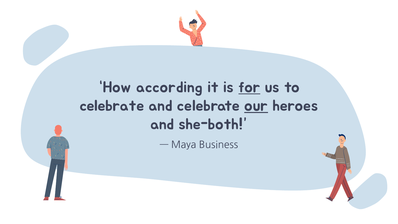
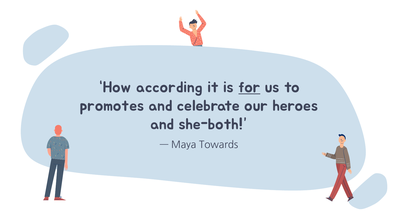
celebrate: celebrate -> promotes (112, 106)
our underline: present -> none (256, 106)
Business: Business -> Towards (219, 145)
